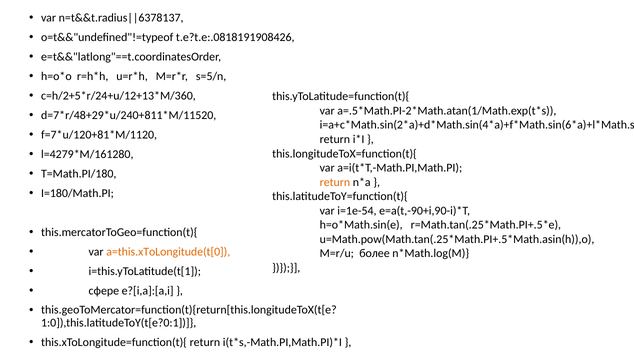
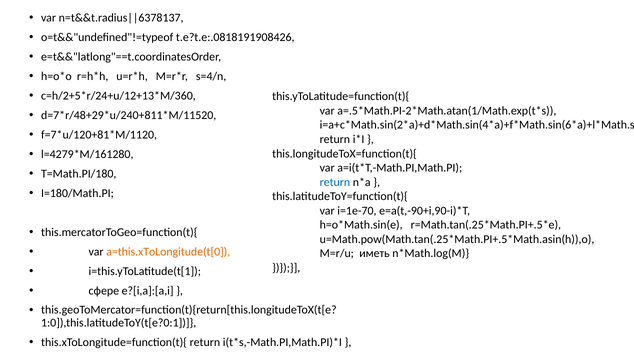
s=5/n: s=5/n -> s=4/n (211, 76)
return colour: orange -> blue (335, 182)
i=1e-54: i=1e-54 -> i=1e-70 (357, 210)
более: более -> иметь (374, 253)
